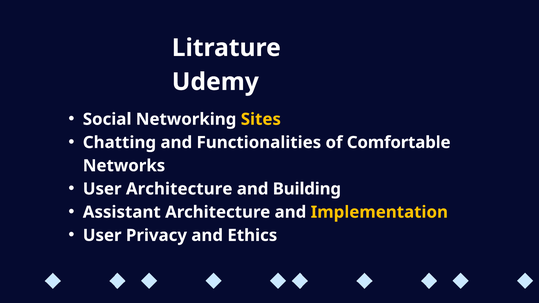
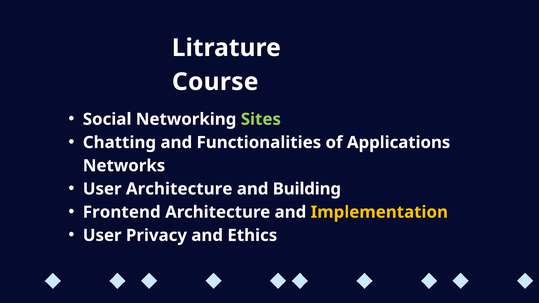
Udemy: Udemy -> Course (215, 82)
Sites colour: yellow -> light green (261, 119)
Comfortable: Comfortable -> Applications (399, 143)
Assistant: Assistant -> Frontend (122, 212)
